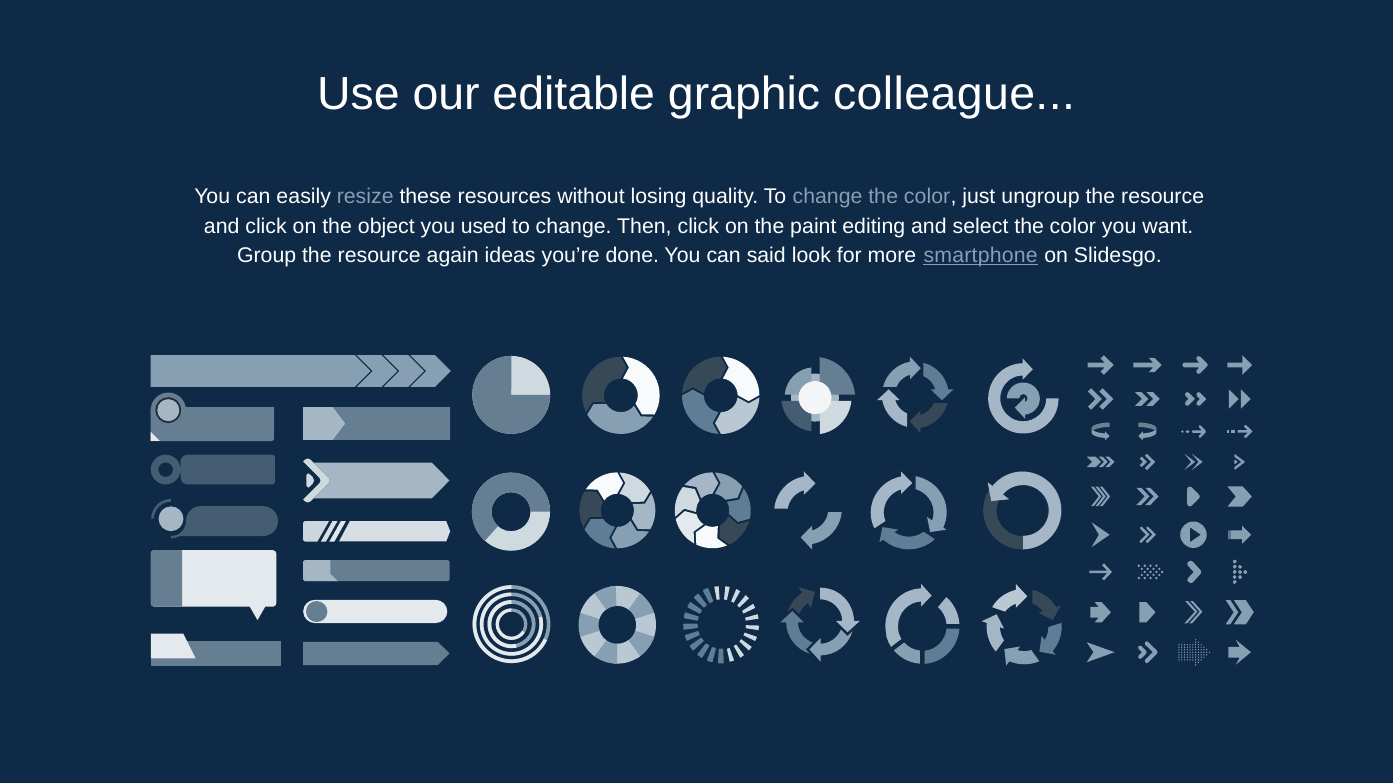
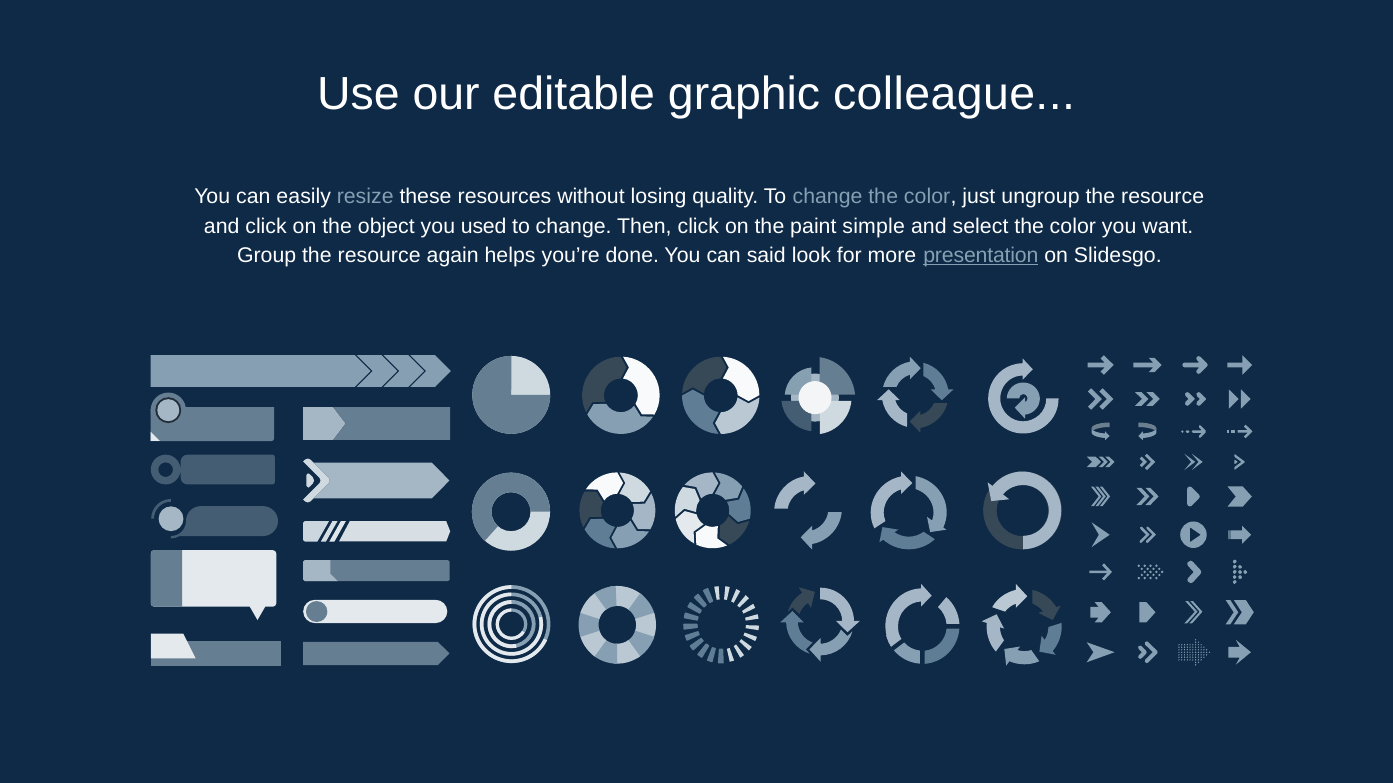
editing: editing -> simple (874, 226)
ideas: ideas -> helps (510, 256)
smartphone: smartphone -> presentation (981, 256)
